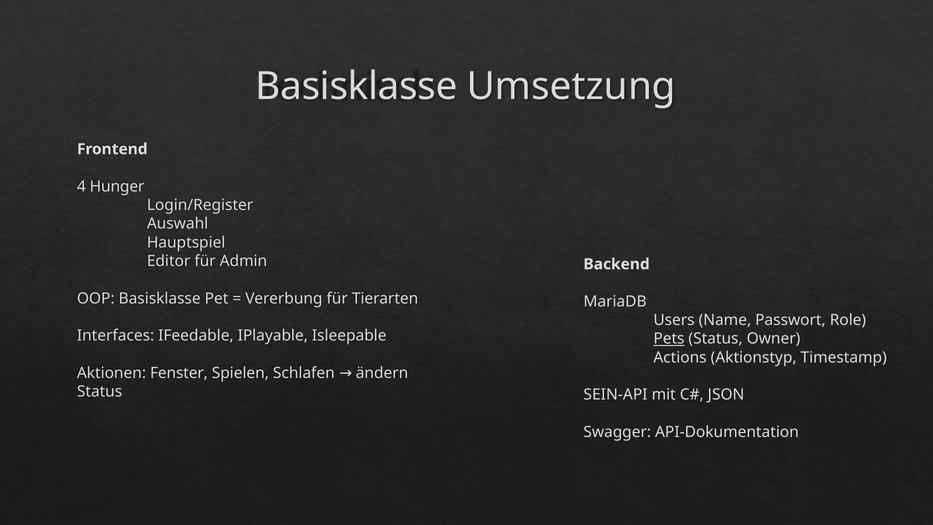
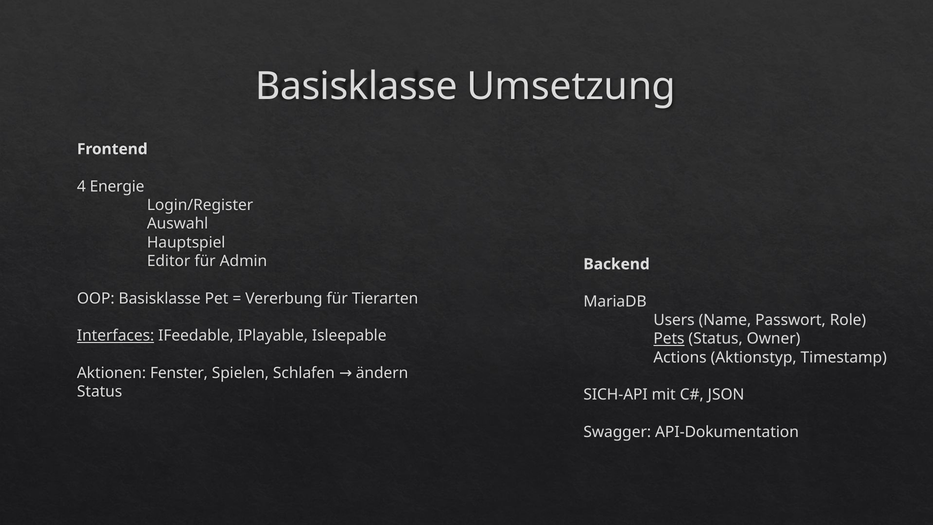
Hunger: Hunger -> Energie (117, 186)
Interfaces underline: none -> present (116, 336)
SEIN-API: SEIN-API -> SICH-API (616, 395)
